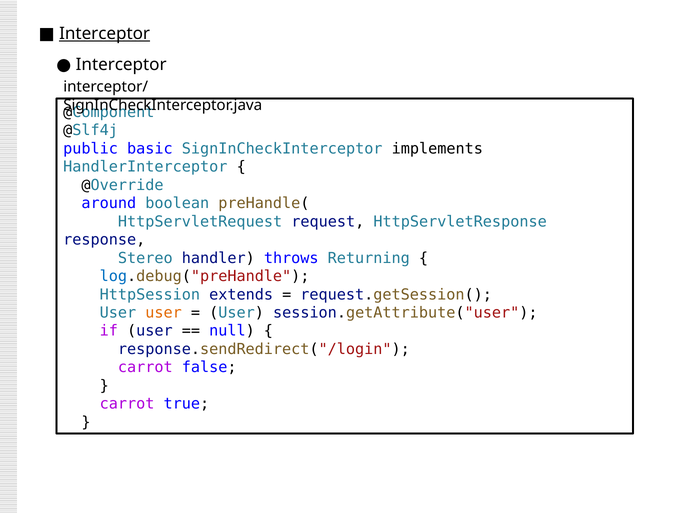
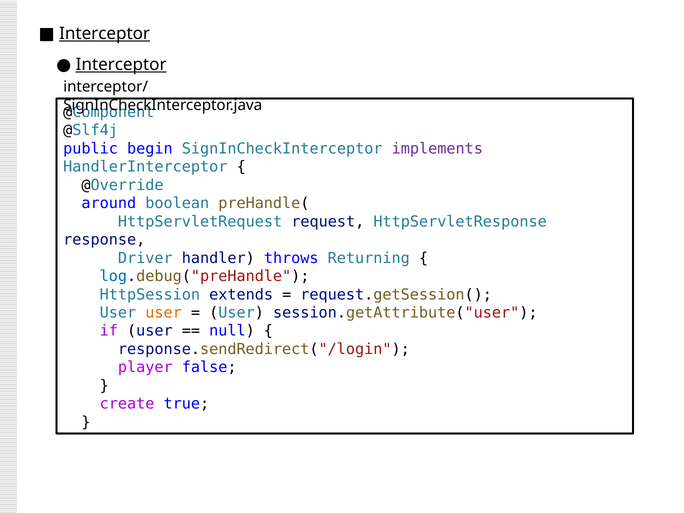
Interceptor underline: none -> present (121, 65)
basic: basic -> begin (150, 149)
implements colour: black -> purple (437, 149)
Stereo: Stereo -> Driver (145, 258)
carrot: carrot -> player (145, 367)
carrot: carrot -> create (127, 404)
